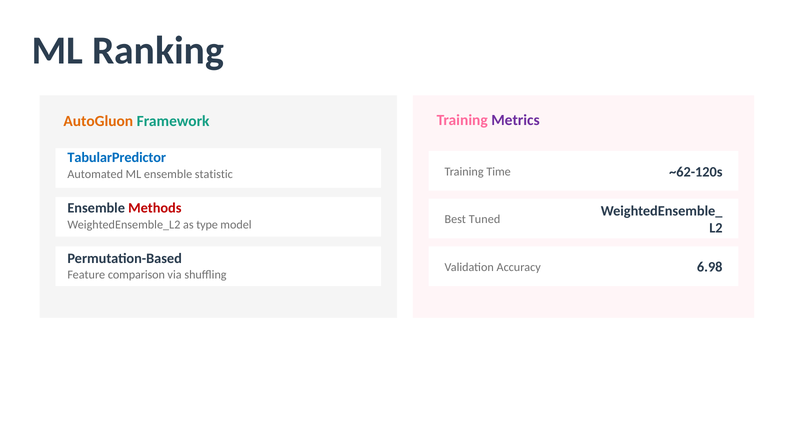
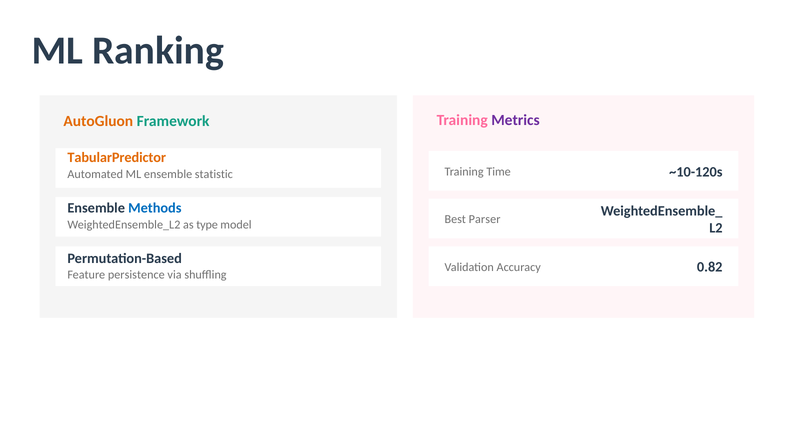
TabularPredictor colour: blue -> orange (117, 157)
~62-120s: ~62-120s -> ~10-120s (696, 172)
Methods colour: red -> blue (155, 208)
Tuned: Tuned -> Parser (485, 219)
6.98: 6.98 -> 0.82 (710, 267)
comparison: comparison -> persistence (136, 275)
